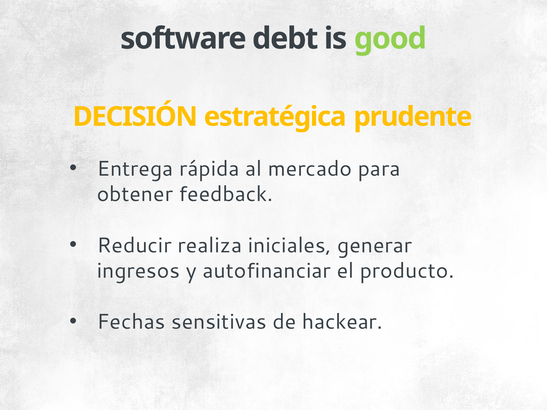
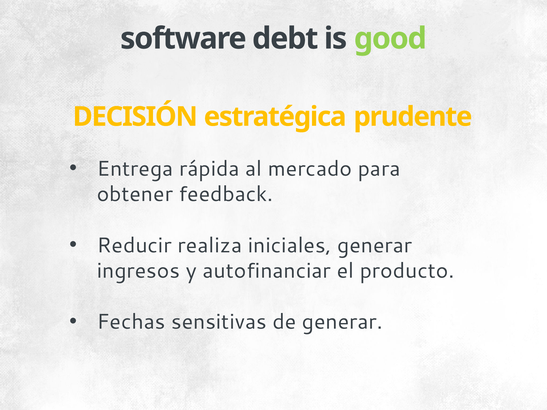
de hackear: hackear -> generar (342, 322)
